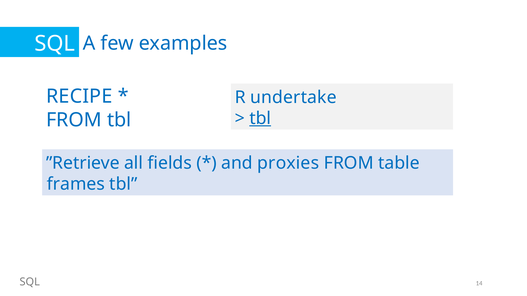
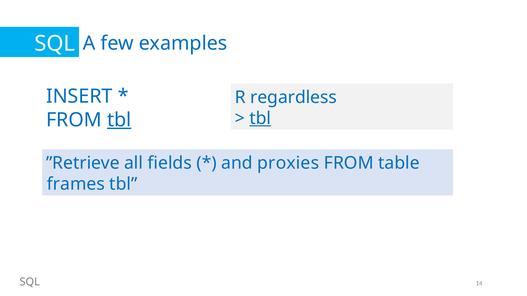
RECIPE: RECIPE -> INSERT (79, 96)
undertake: undertake -> regardless (294, 97)
tbl underline: none -> present (119, 120)
